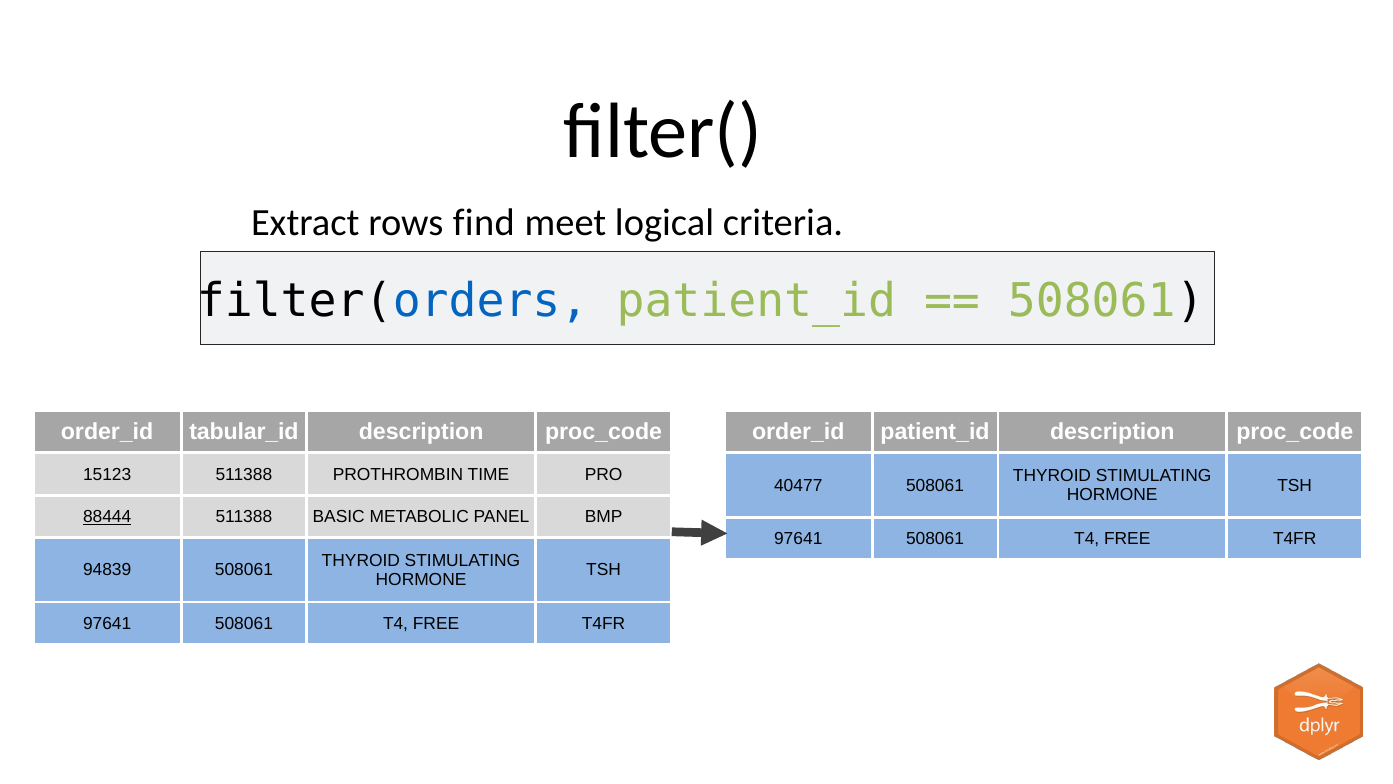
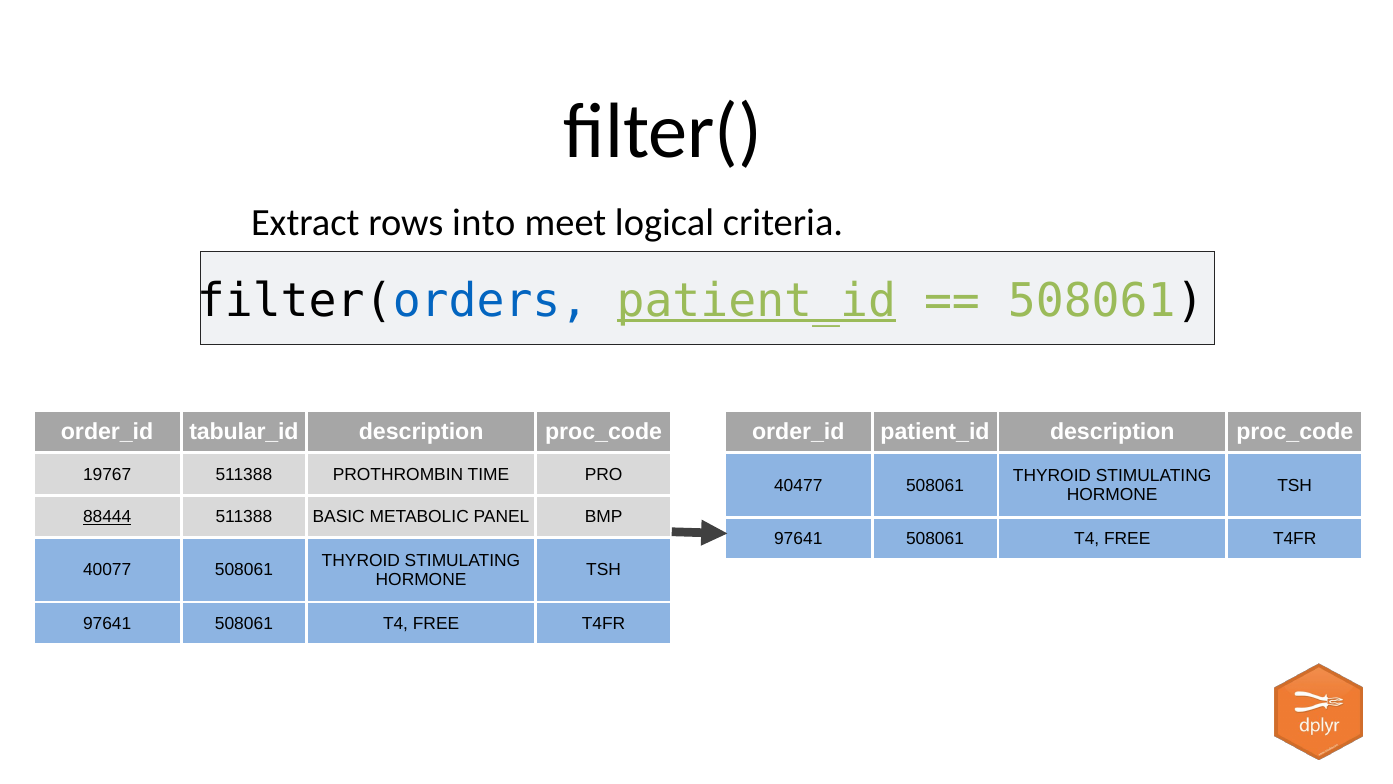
find: find -> into (484, 222)
patient_id underline: none -> present (756, 301)
15123: 15123 -> 19767 (107, 474)
94839: 94839 -> 40077 (107, 570)
